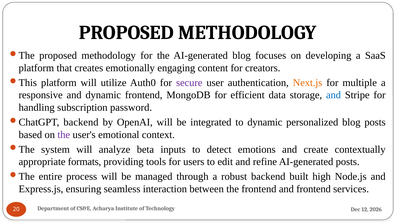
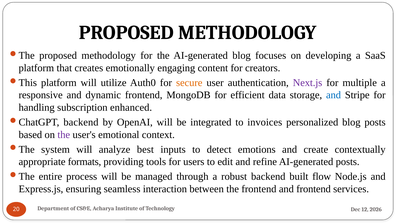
secure colour: purple -> orange (189, 83)
Next.js colour: orange -> purple (308, 83)
password: password -> enhanced (131, 107)
to dynamic: dynamic -> invoices (265, 122)
beta: beta -> best (145, 149)
high: high -> flow (322, 176)
